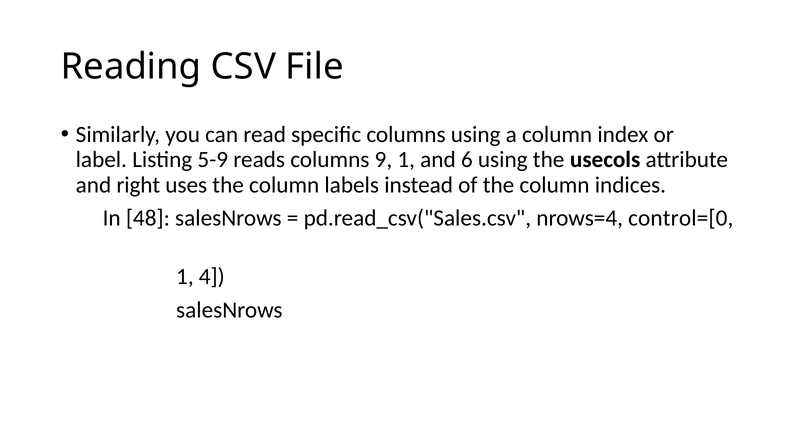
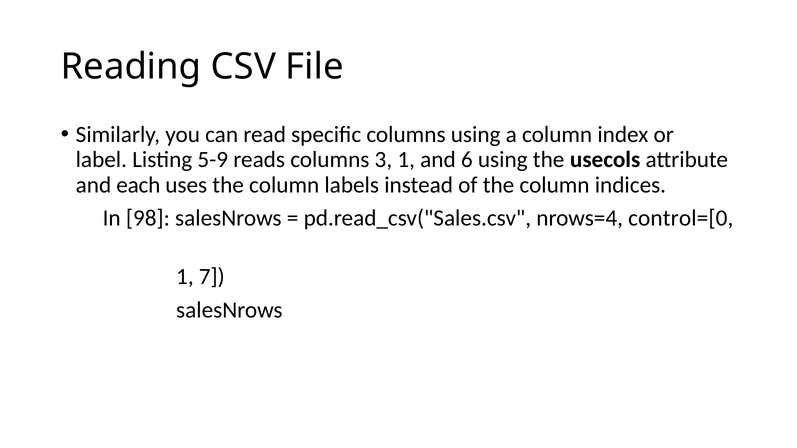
9: 9 -> 3 (383, 160)
right: right -> each (138, 185)
48: 48 -> 98 (148, 218)
4: 4 -> 7 (212, 277)
